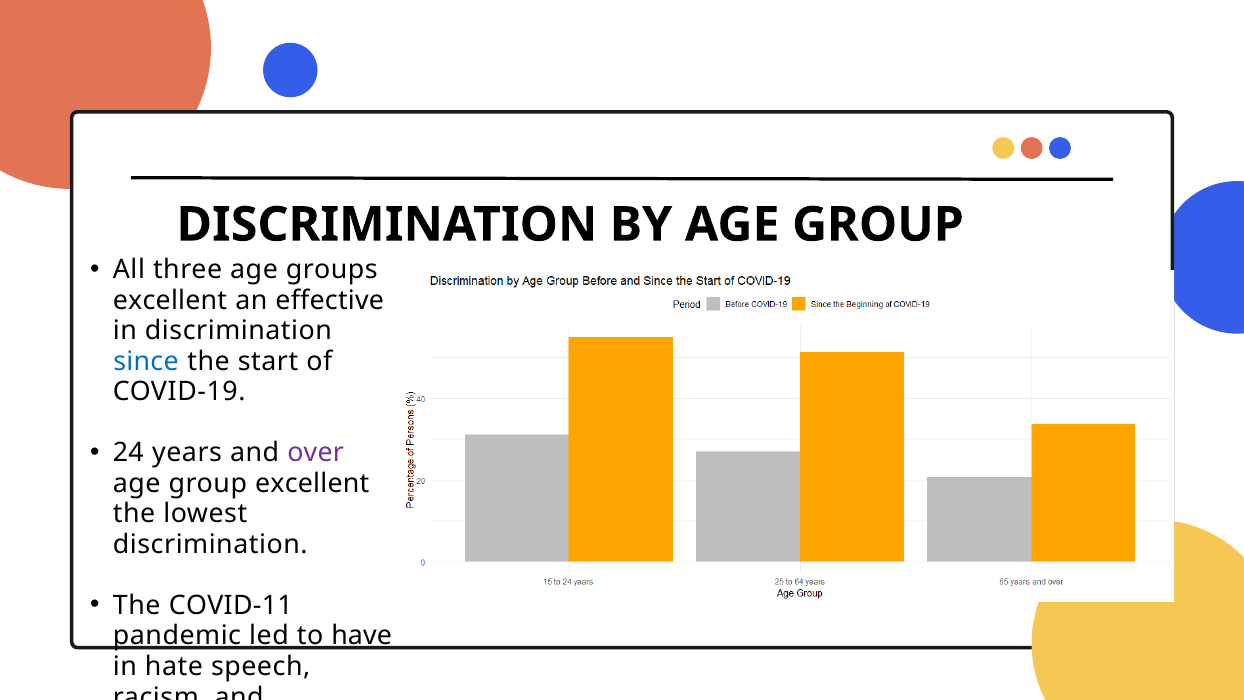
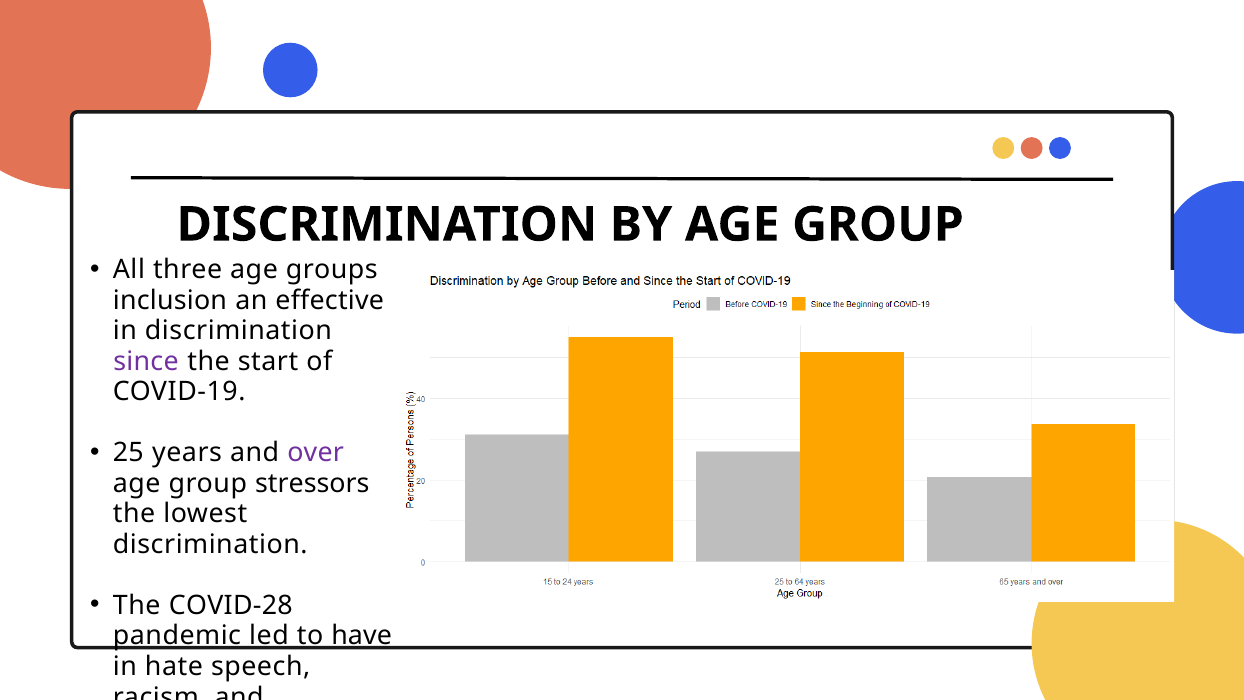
excellent: excellent -> inclusion (170, 300)
since colour: blue -> purple (146, 361)
24: 24 -> 25 (128, 453)
group excellent: excellent -> stressors (312, 483)
COVID-11: COVID-11 -> COVID-28 (231, 605)
